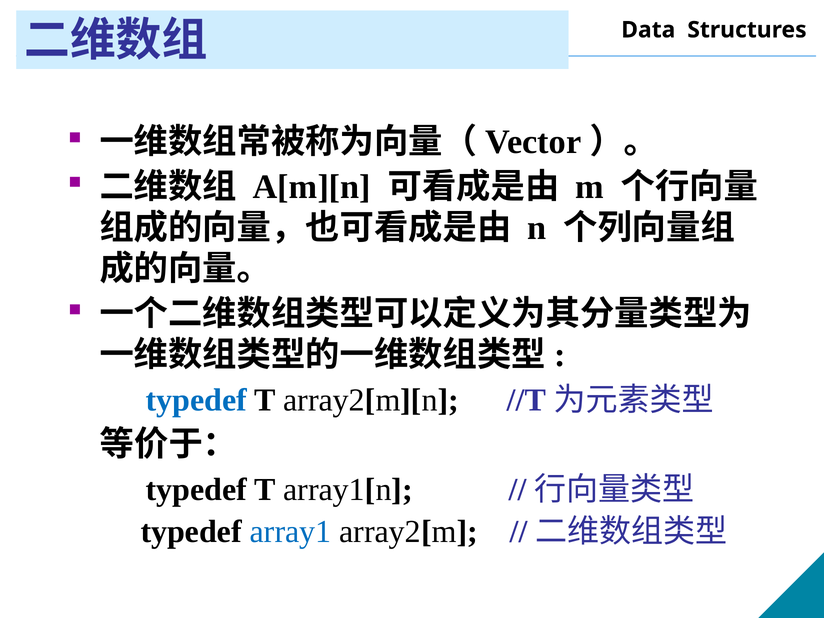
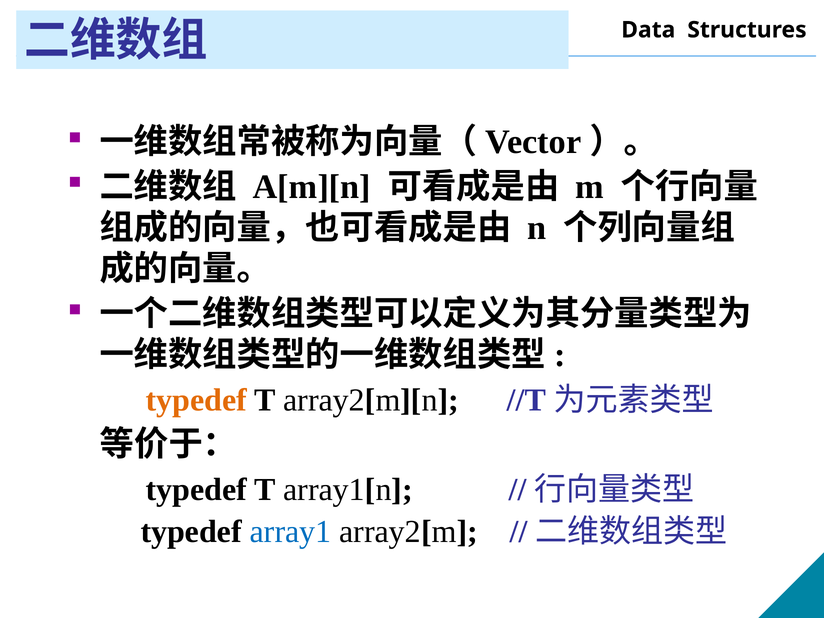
typedef colour: blue -> orange (196, 400)
